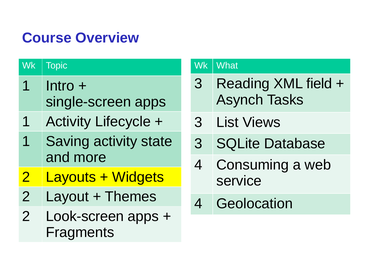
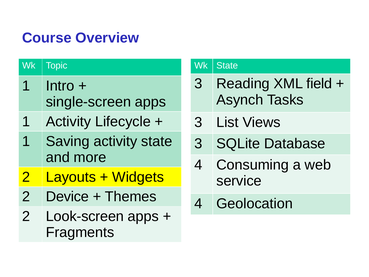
Wk What: What -> State (227, 66)
Layout: Layout -> Device (67, 197)
